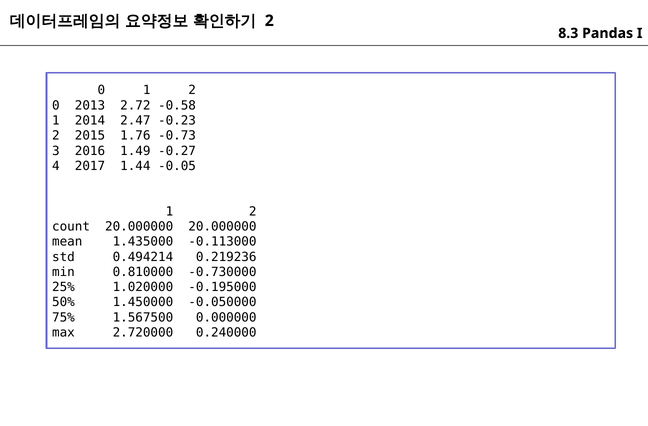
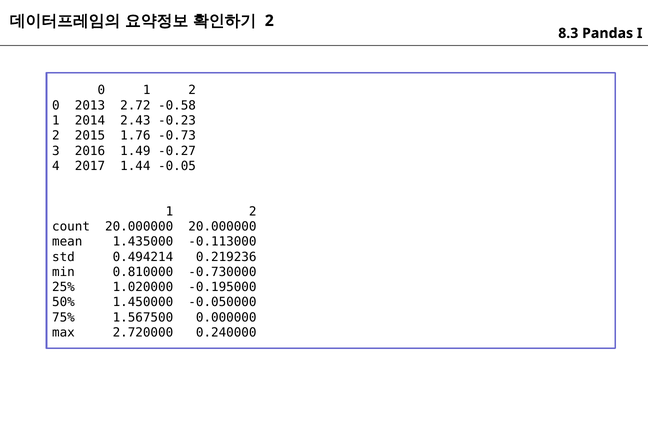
2.47: 2.47 -> 2.43 (135, 120)
